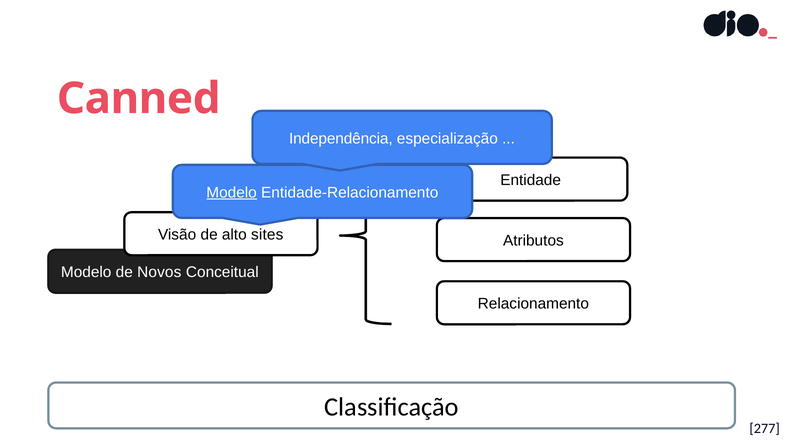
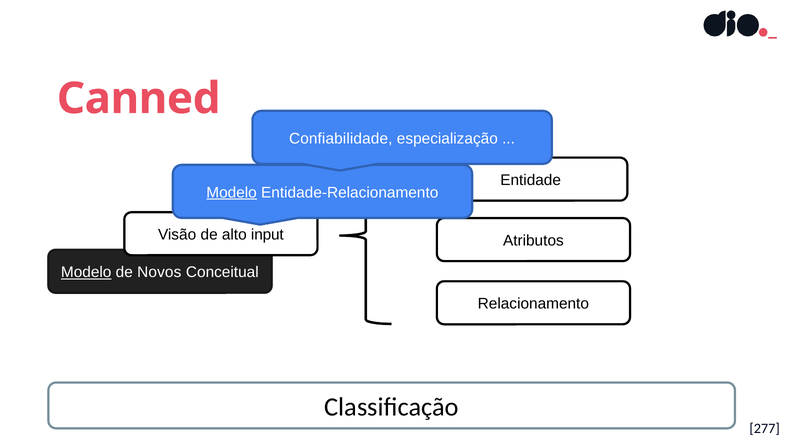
Independência: Independência -> Confiabilidade (341, 138)
sites: sites -> input (267, 235)
Modelo underline: none -> present (86, 272)
